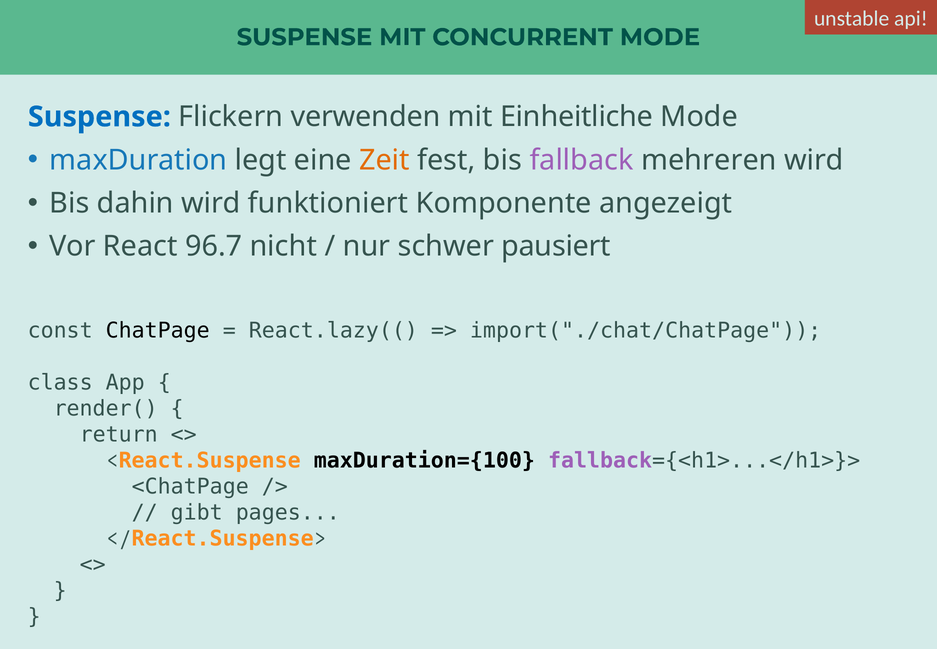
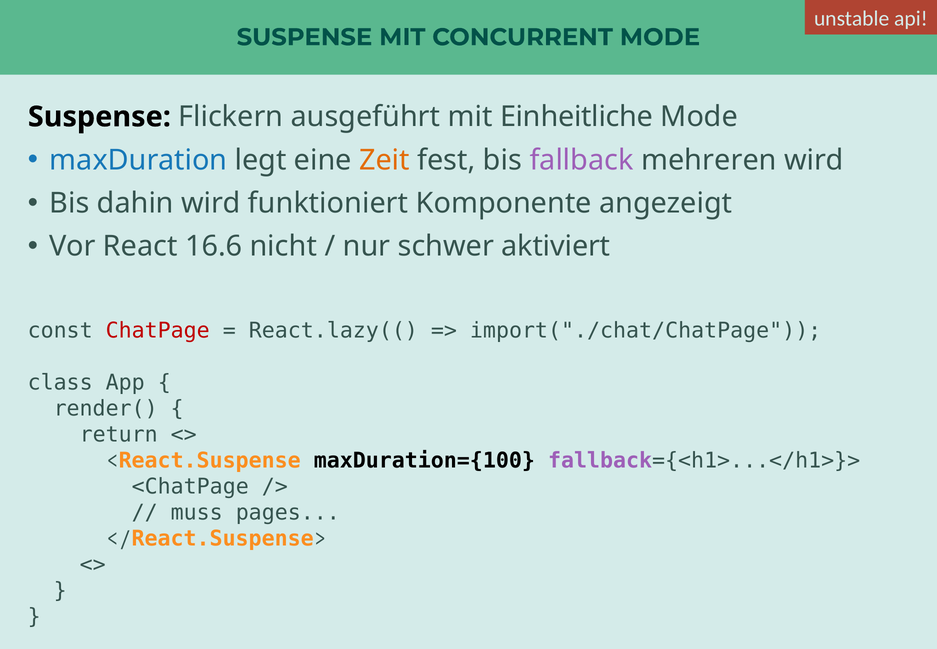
Suspense colour: blue -> black (99, 117)
verwenden: verwenden -> ausgeführt (365, 117)
96.7: 96.7 -> 16.6 (214, 246)
pausiert: pausiert -> aktiviert (556, 246)
ChatPage colour: black -> red (158, 331)
gibt: gibt -> muss (197, 512)
